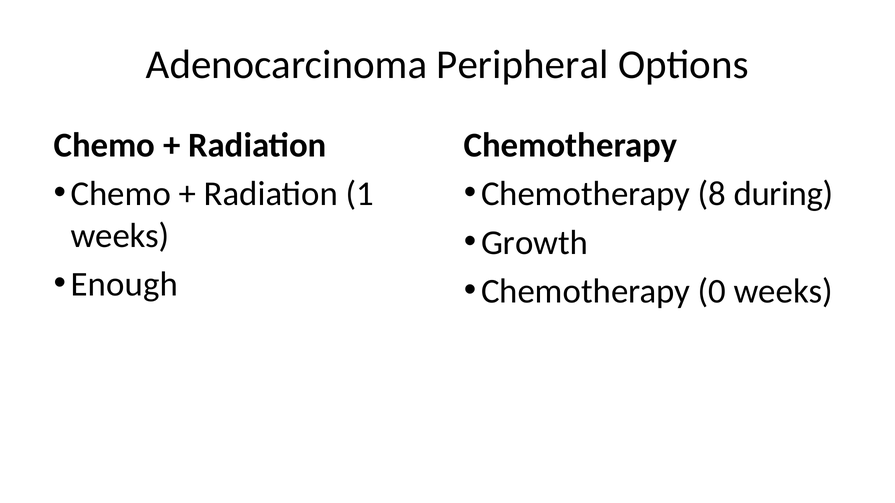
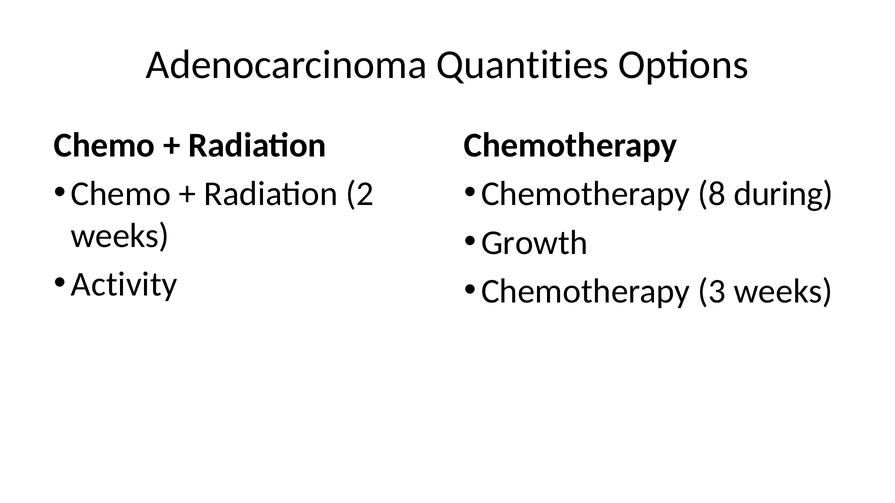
Peripheral: Peripheral -> Quantities (523, 65)
1: 1 -> 2 (360, 194)
Enough: Enough -> Activity (124, 285)
0: 0 -> 3 (712, 292)
